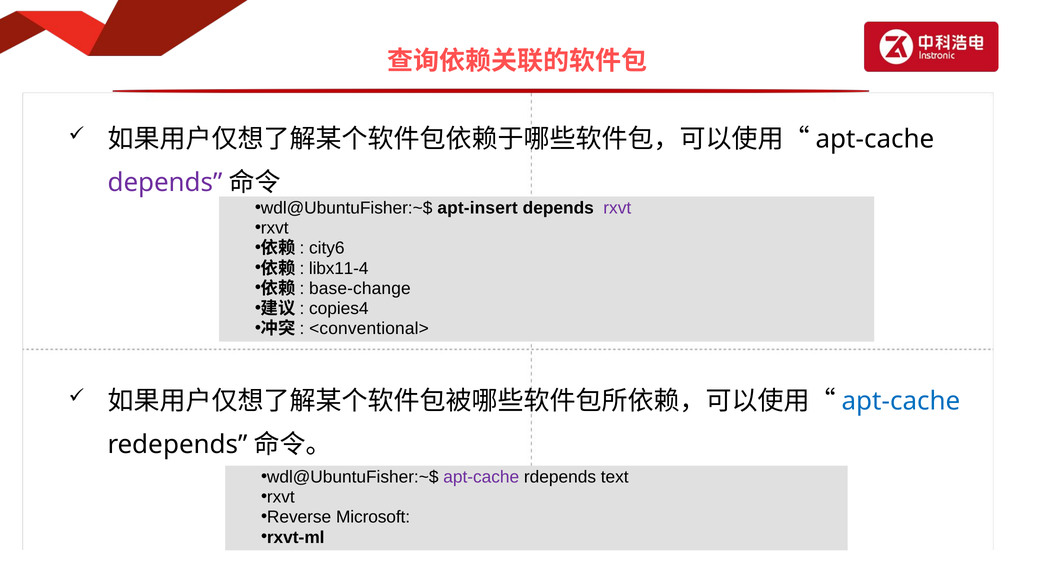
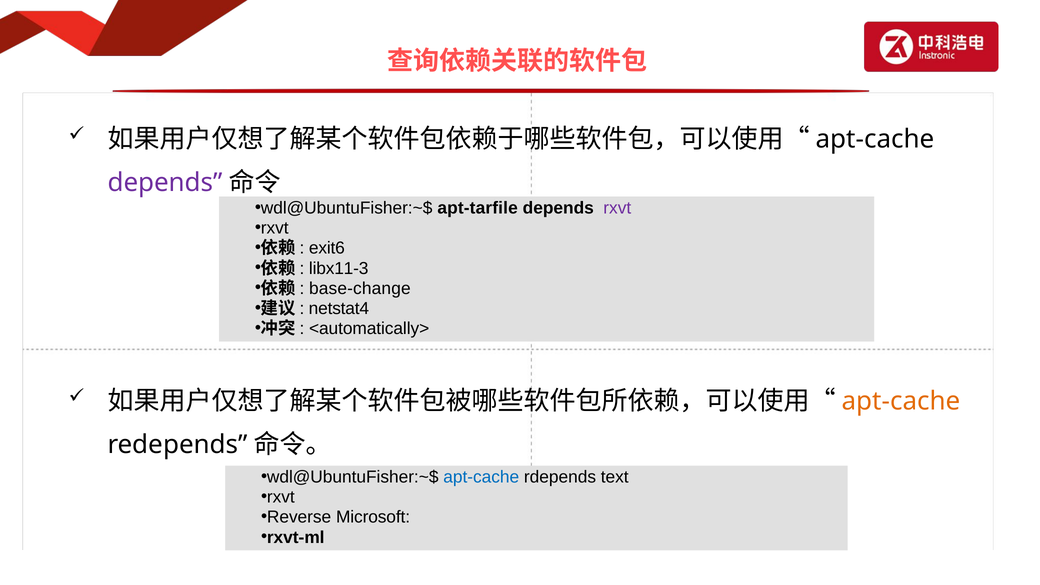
apt-insert: apt-insert -> apt-tarfile (478, 208)
city6: city6 -> exit6 (327, 248)
libx11-4: libx11-4 -> libx11-3 (339, 268)
copies4: copies4 -> netstat4 (339, 309)
<conventional>: <conventional> -> <automatically> (369, 329)
apt-cache colour: blue -> orange (901, 401)
apt-cache colour: purple -> blue (481, 477)
